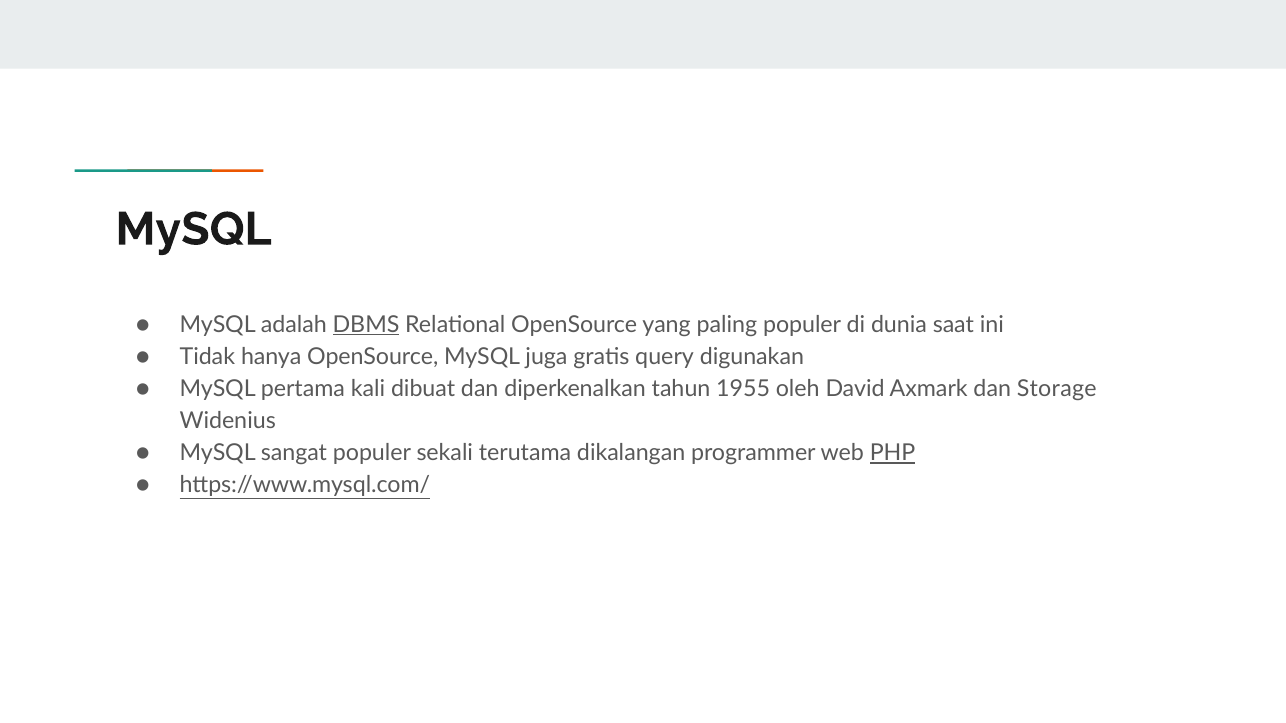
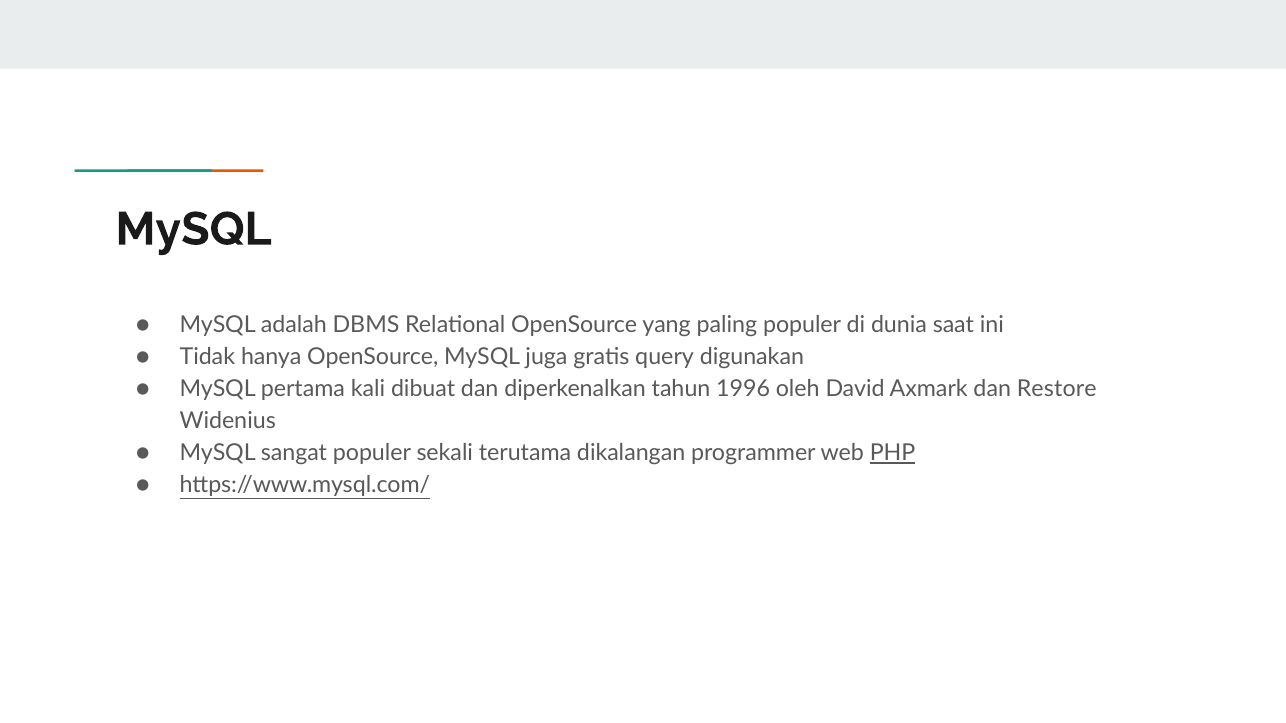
DBMS underline: present -> none (366, 325)
1955: 1955 -> 1996 (743, 389)
Storage: Storage -> Restore (1057, 389)
